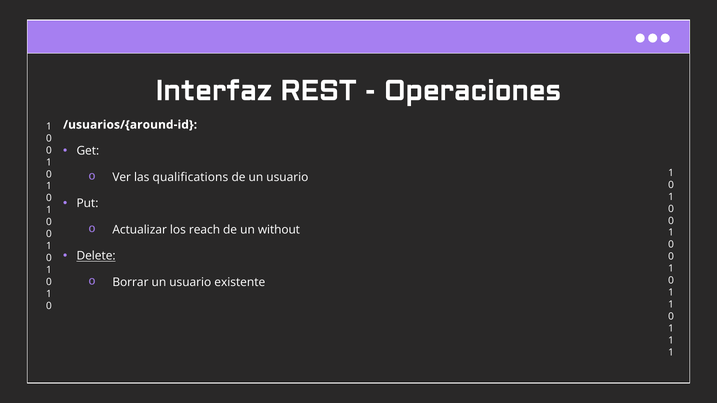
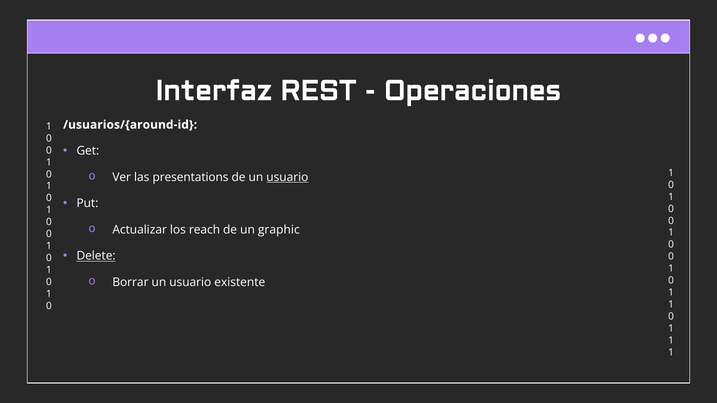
qualifications: qualifications -> presentations (191, 177)
usuario underline: none -> present (287, 177)
without: without -> graphic (279, 230)
